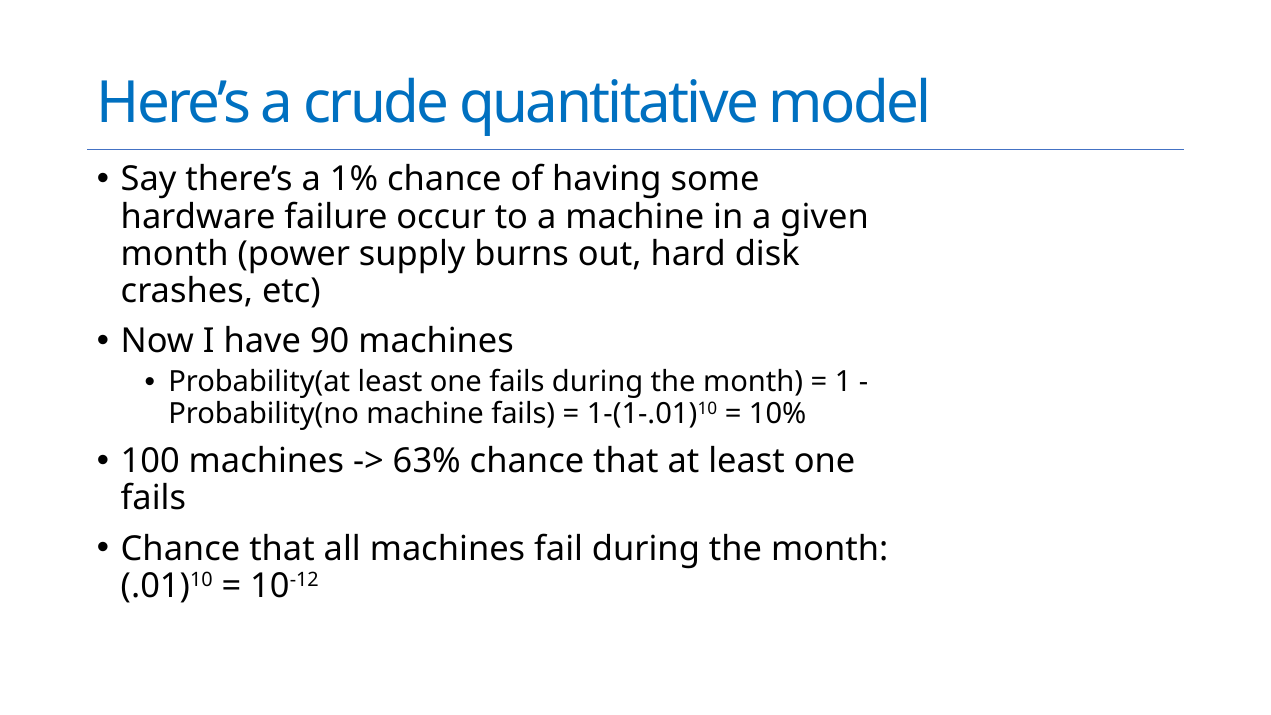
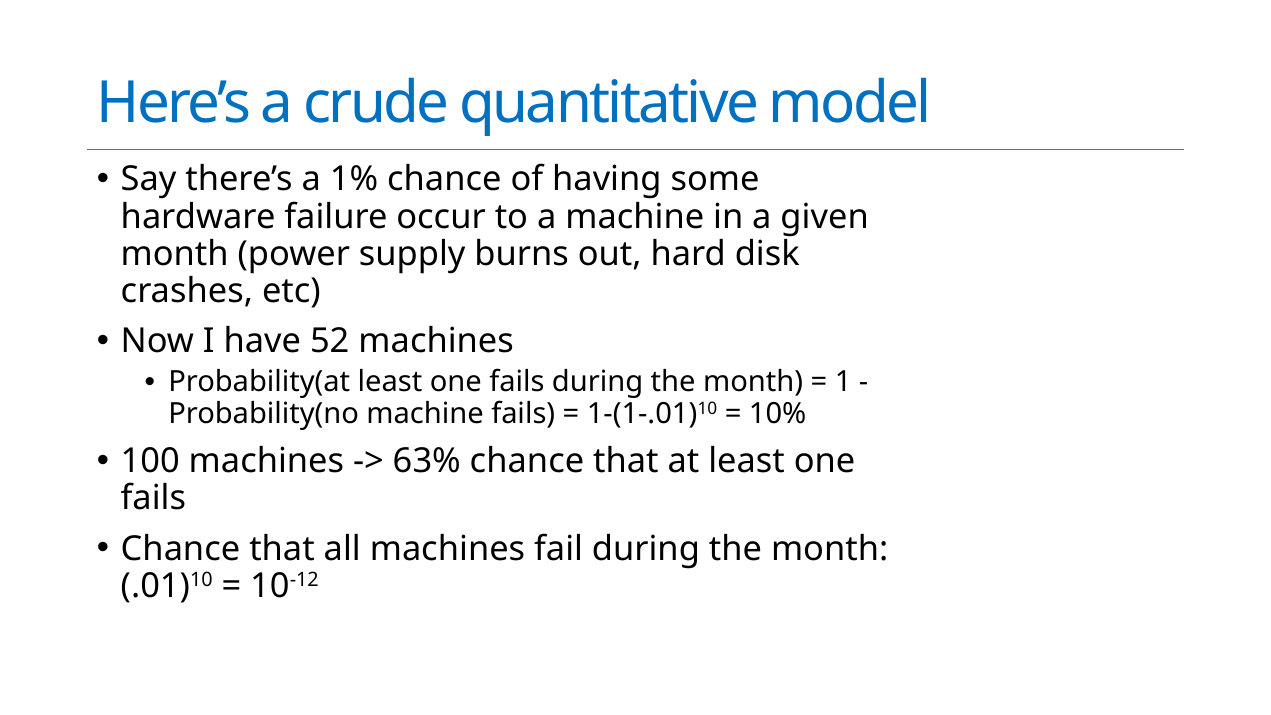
90: 90 -> 52 (330, 341)
